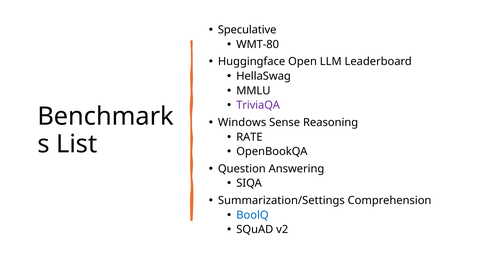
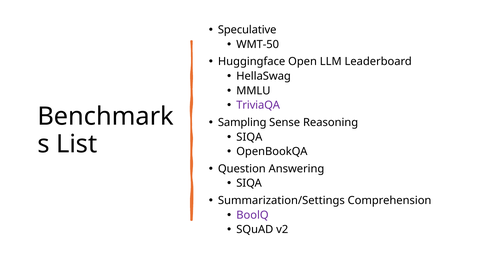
WMT-80: WMT-80 -> WMT-50 (258, 44)
Windows: Windows -> Sampling (242, 123)
RATE: RATE -> SIQA (249, 137)
BoolQ colour: blue -> purple (252, 215)
